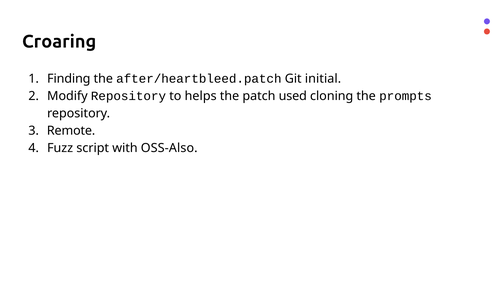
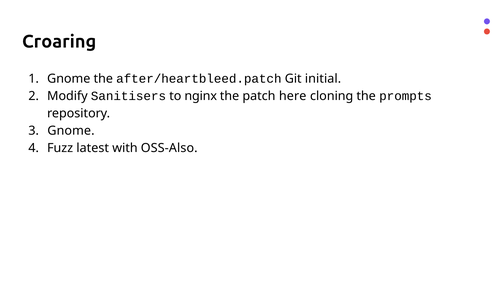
Finding: Finding -> Gnome (69, 79)
Modify Repository: Repository -> Sanitisers (128, 96)
helps: helps -> nginx (201, 96)
used: used -> here (293, 96)
Remote: Remote -> Gnome (71, 131)
script: script -> latest (93, 148)
